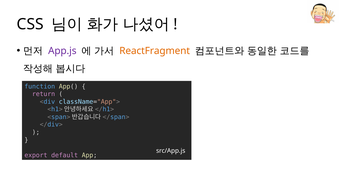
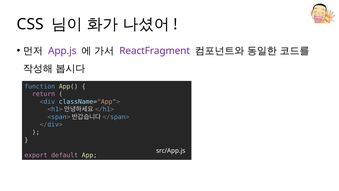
ReactFragment colour: orange -> purple (155, 51)
